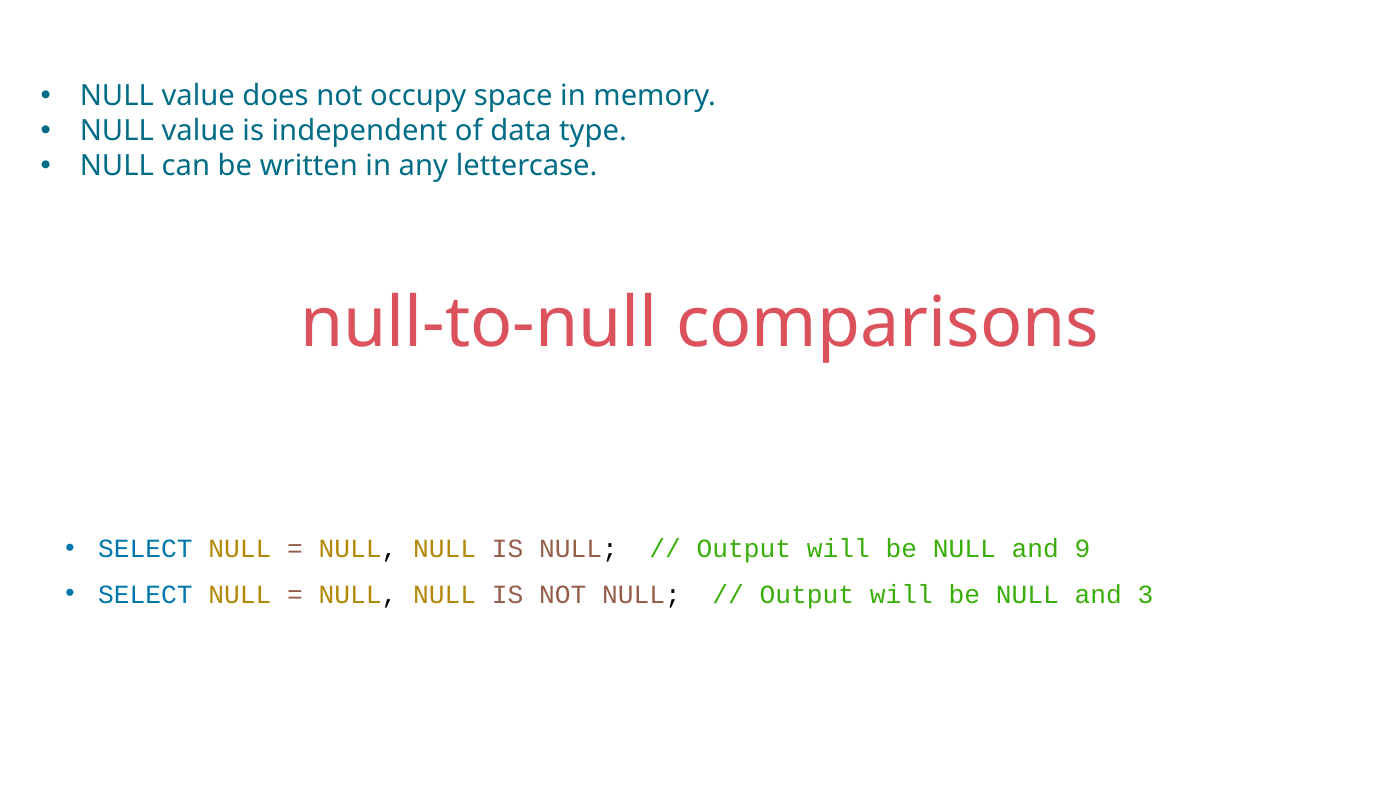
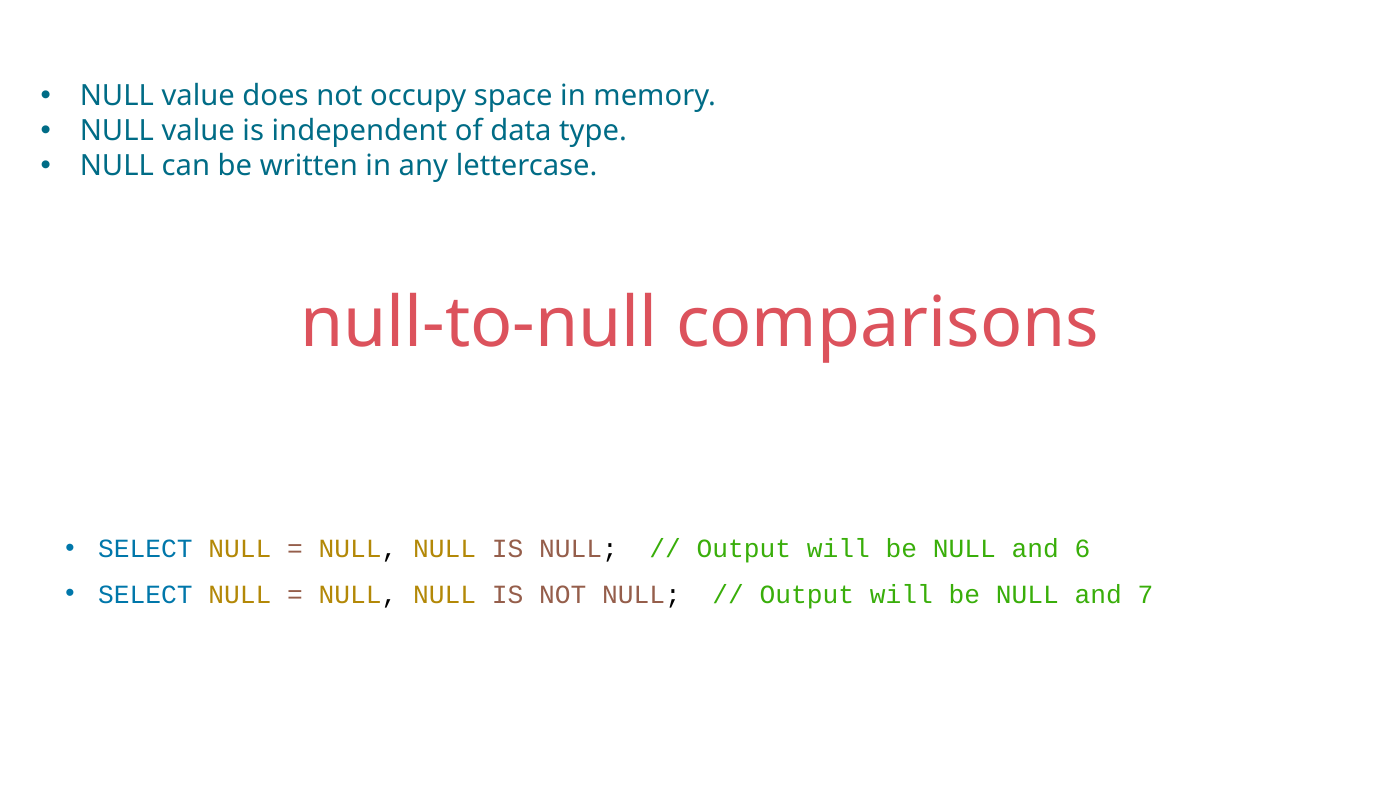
9: 9 -> 6 (1083, 549)
3: 3 -> 7 (1146, 594)
